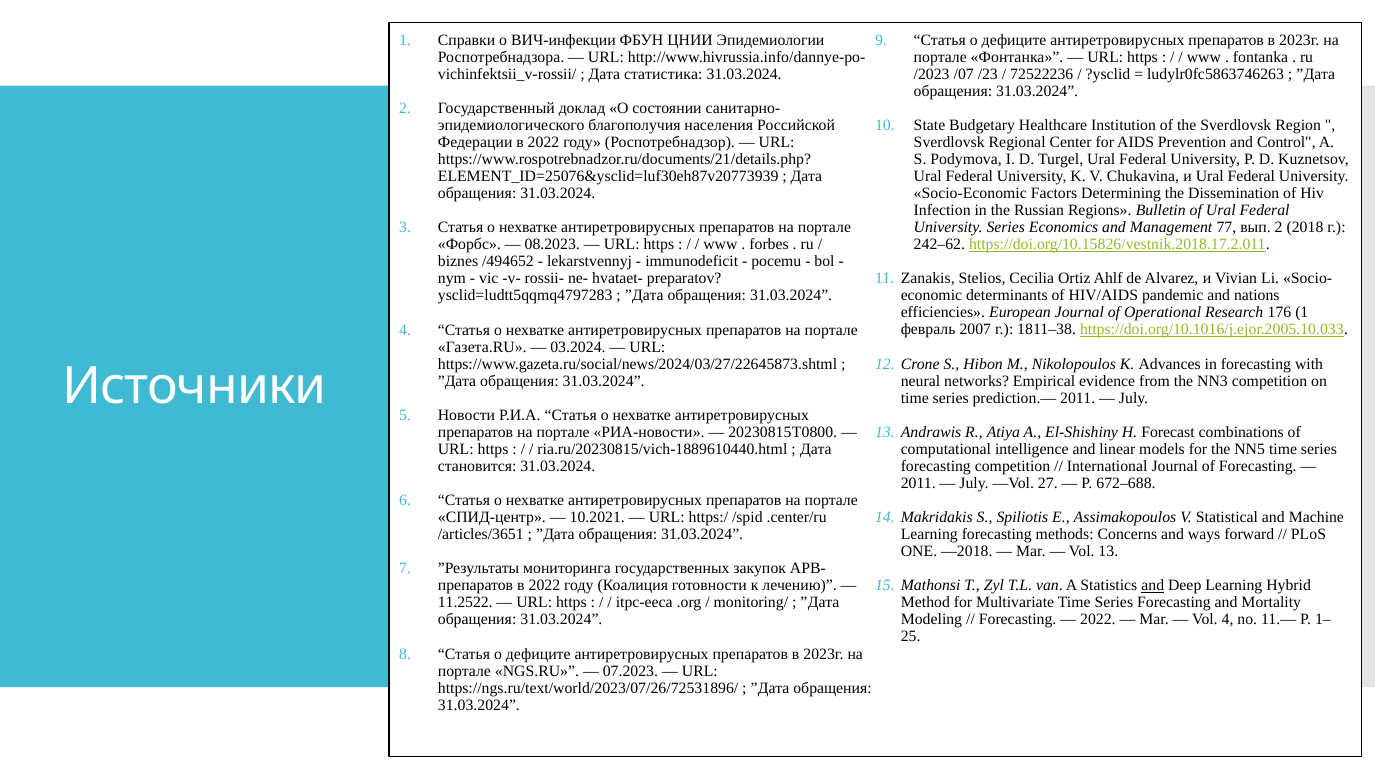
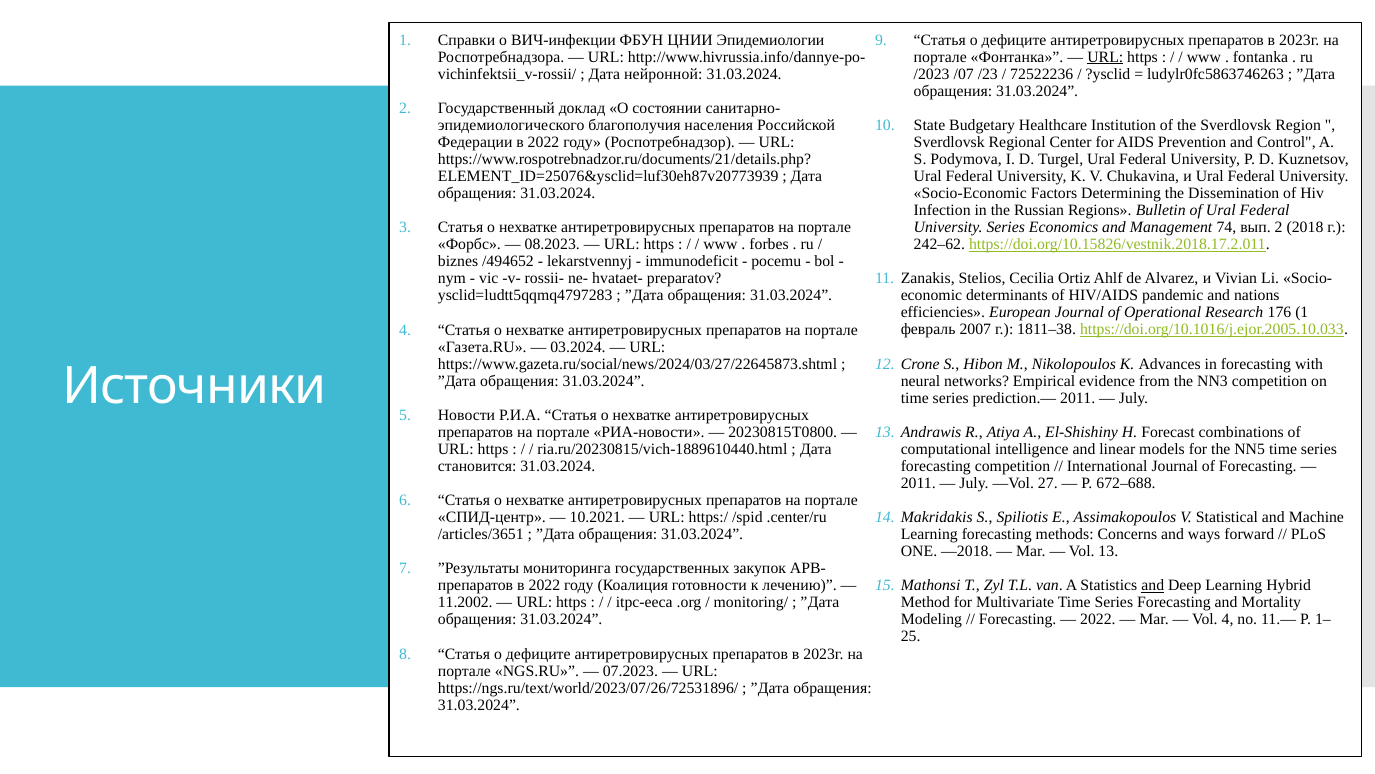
URL underline: none -> present (1105, 57)
статистика: статистика -> нейронной (663, 74)
77: 77 -> 74 (1226, 227)
11.2522: 11.2522 -> 11.2002 (465, 602)
